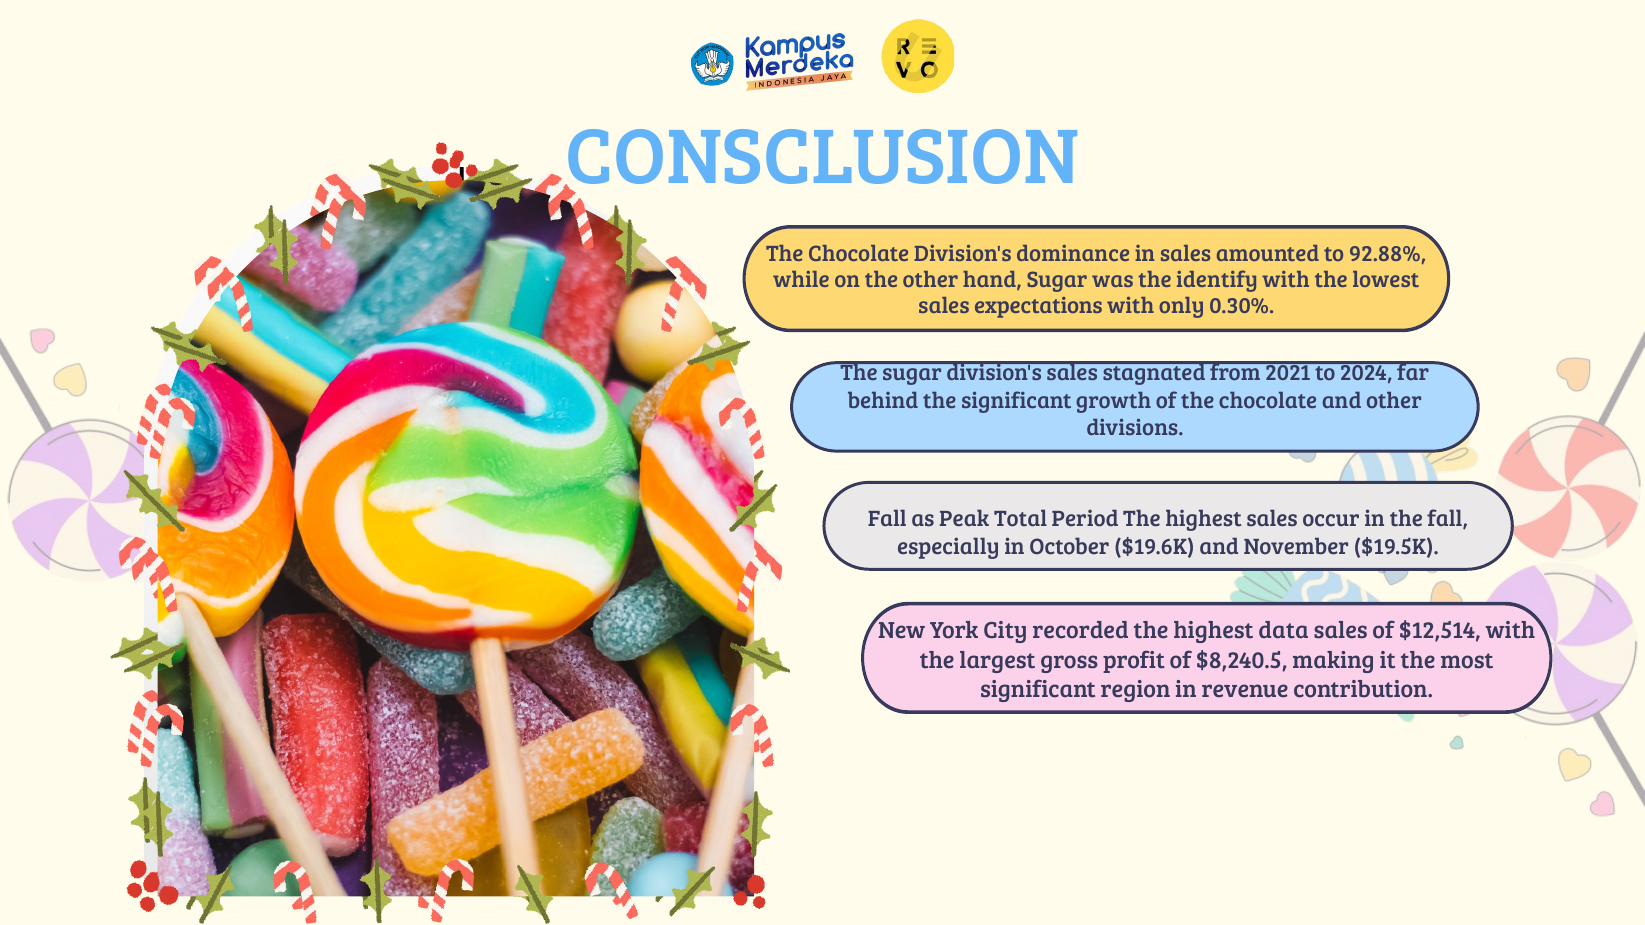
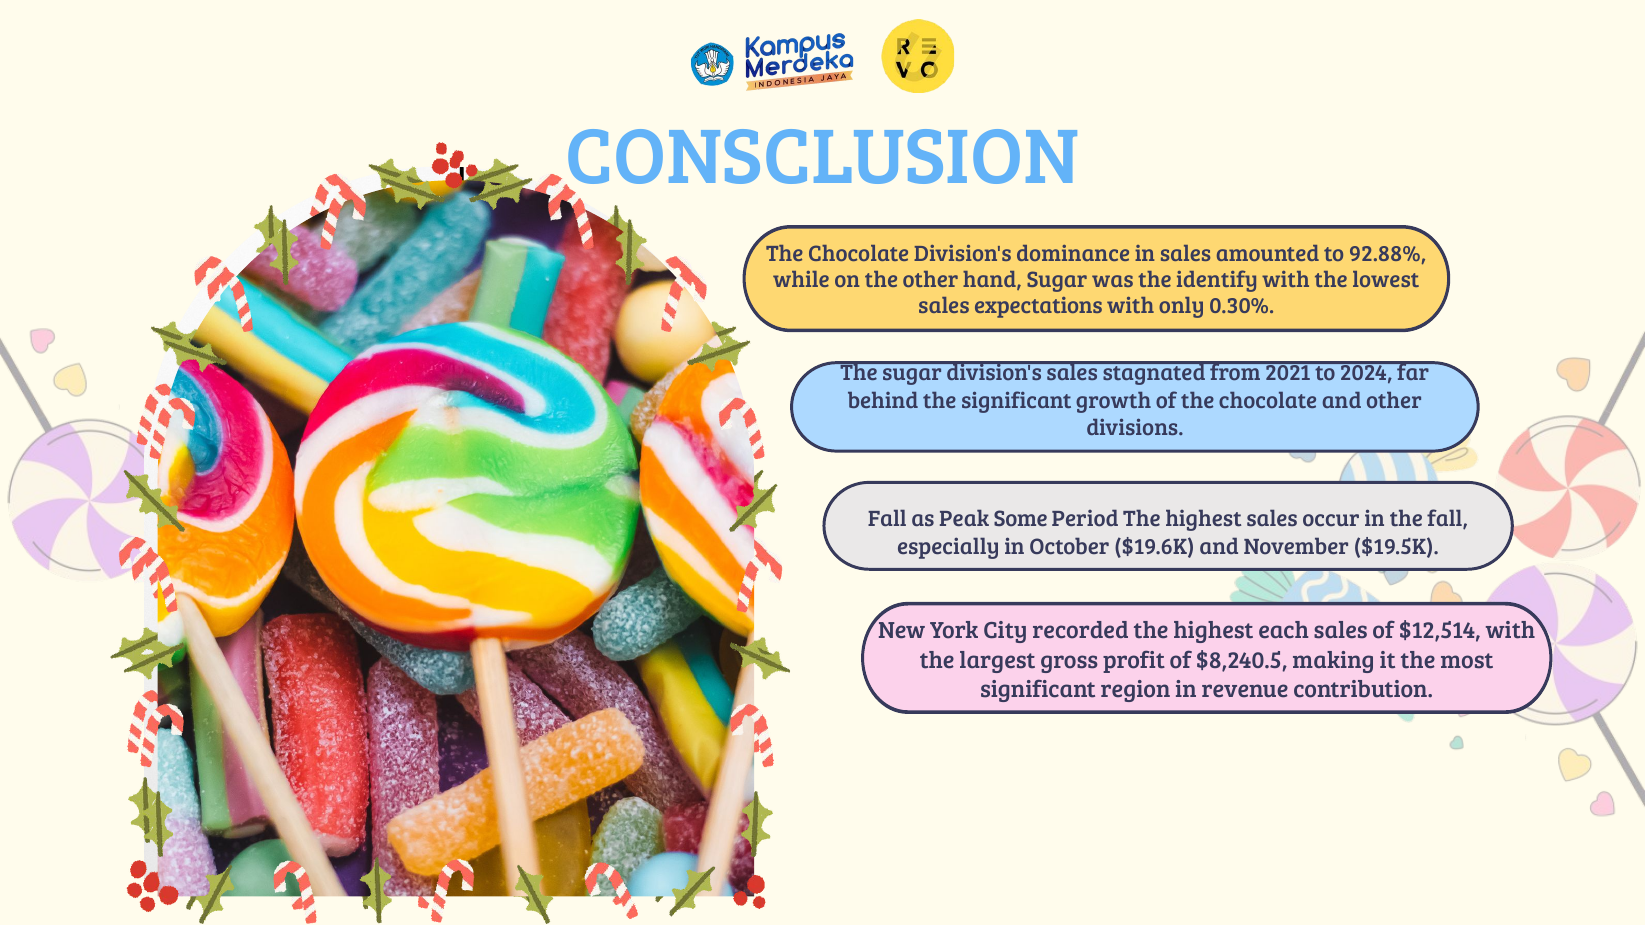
Total: Total -> Some (1021, 519)
data: data -> each (1284, 631)
